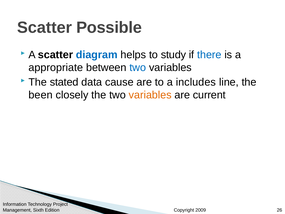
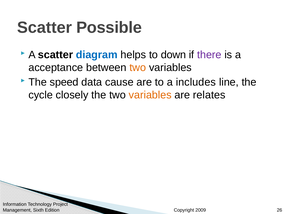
study: study -> down (173, 55)
there colour: blue -> purple (209, 55)
appropriate: appropriate -> acceptance (56, 68)
two colour: blue -> orange (138, 68)
stated: stated -> speed (64, 82)
been: been -> cycle (41, 95)
current: current -> relates (209, 95)
